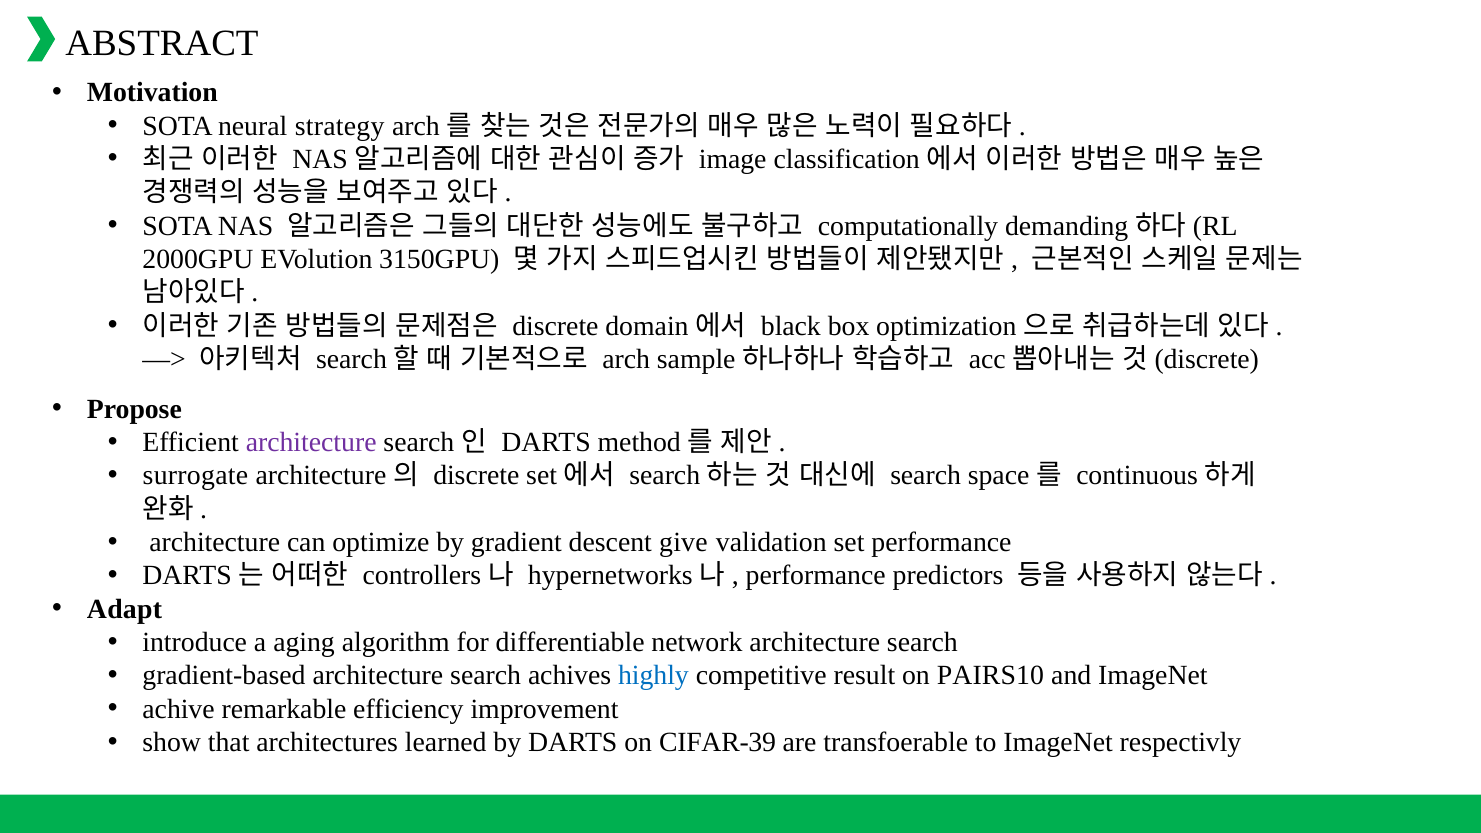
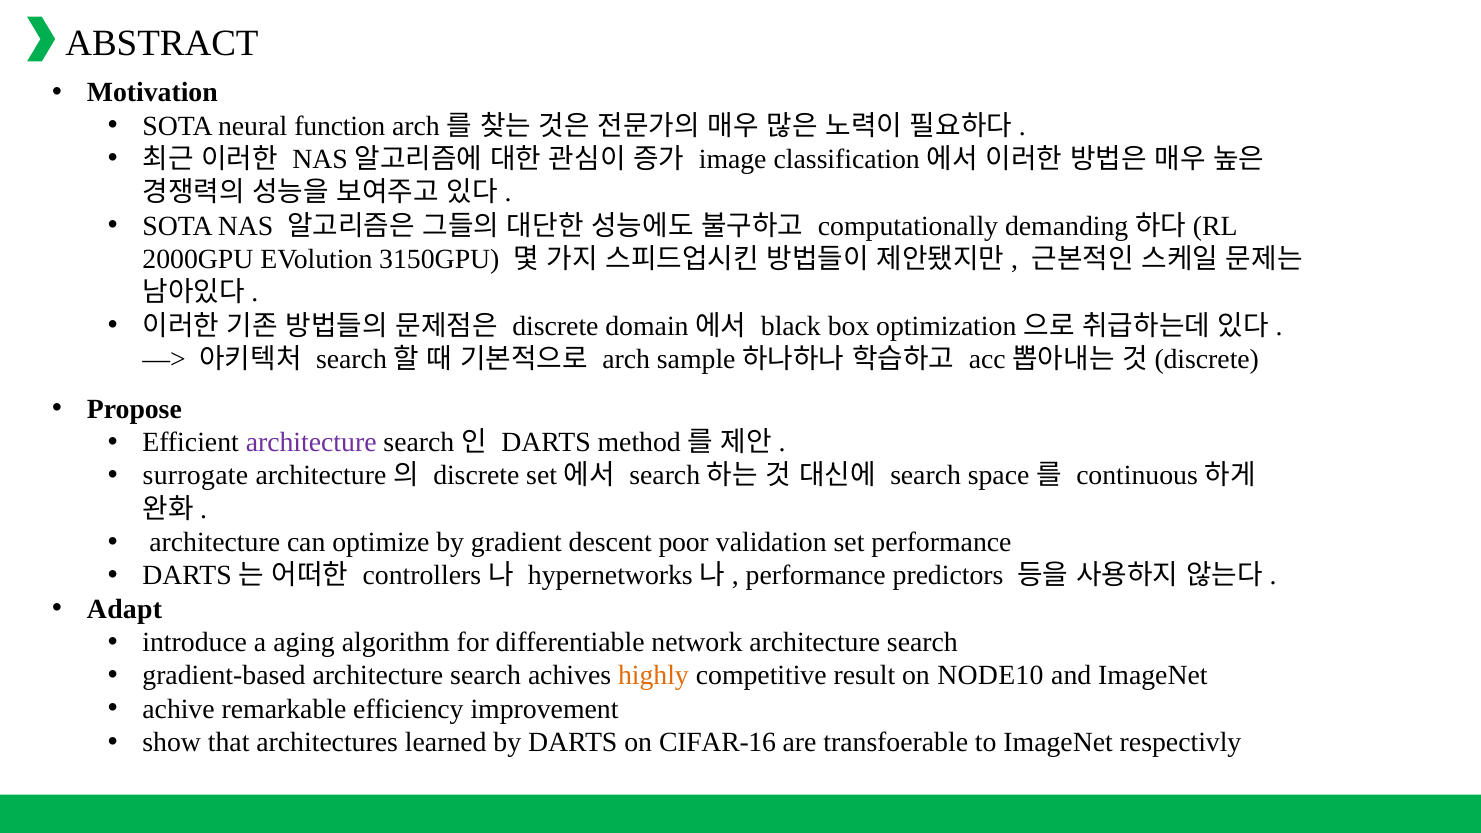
strategy: strategy -> function (340, 126)
give: give -> poor (684, 542)
highly colour: blue -> orange (653, 676)
PAIRS10: PAIRS10 -> NODE10 (990, 676)
CIFAR-39: CIFAR-39 -> CIFAR-16 (718, 742)
